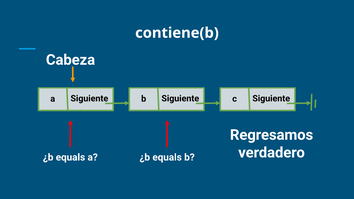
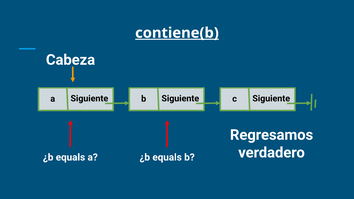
contiene(b underline: none -> present (177, 33)
